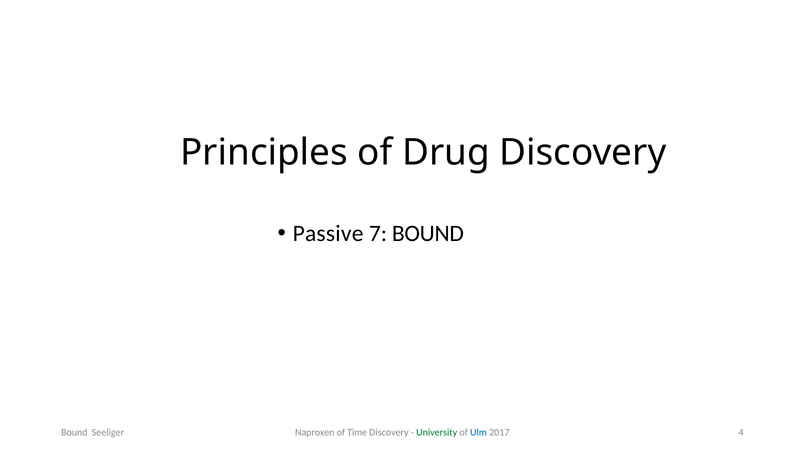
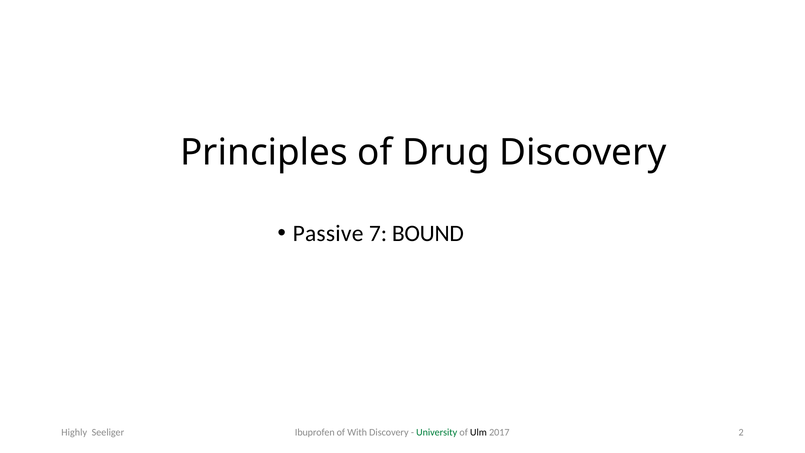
Bound: Bound -> Highly (74, 432)
Naproxen: Naproxen -> Ibuprofen (315, 432)
Time: Time -> With (357, 432)
Ulm colour: blue -> black (478, 432)
4: 4 -> 2 (741, 432)
